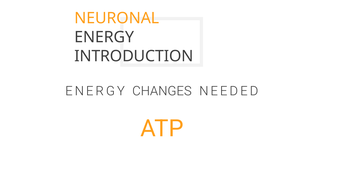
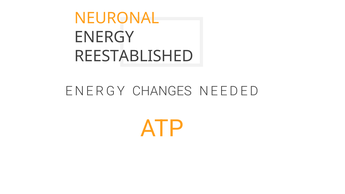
INTRODUCTION: INTRODUCTION -> REESTABLISHED (134, 56)
